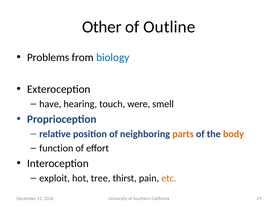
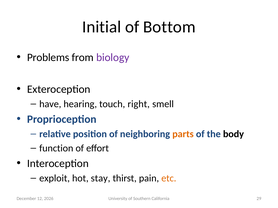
Other: Other -> Initial (102, 27)
Outline: Outline -> Bottom (169, 27)
biology colour: blue -> purple (113, 58)
were: were -> right (139, 104)
body colour: orange -> black (233, 134)
tree: tree -> stay (101, 179)
